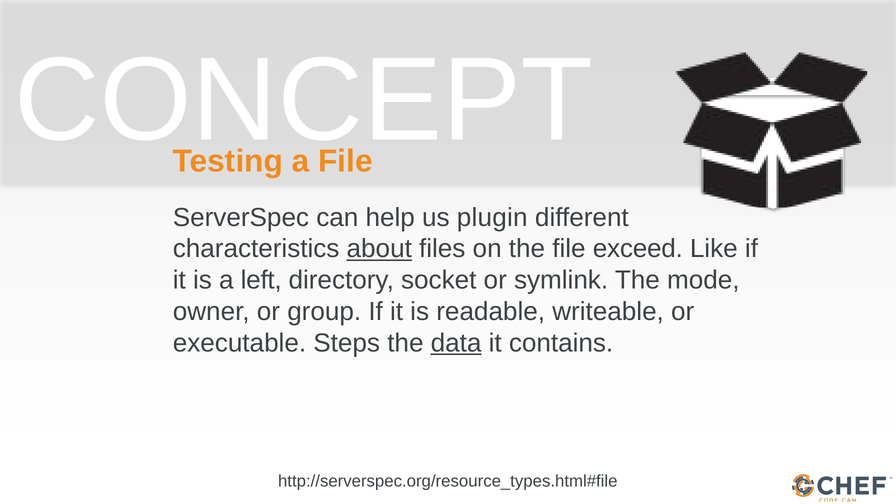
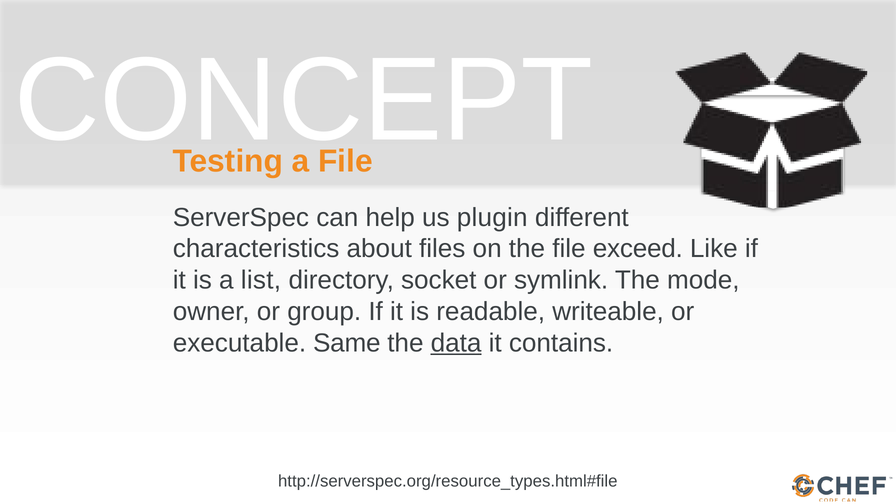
about underline: present -> none (379, 249)
left: left -> list (261, 280)
Steps: Steps -> Same (347, 343)
